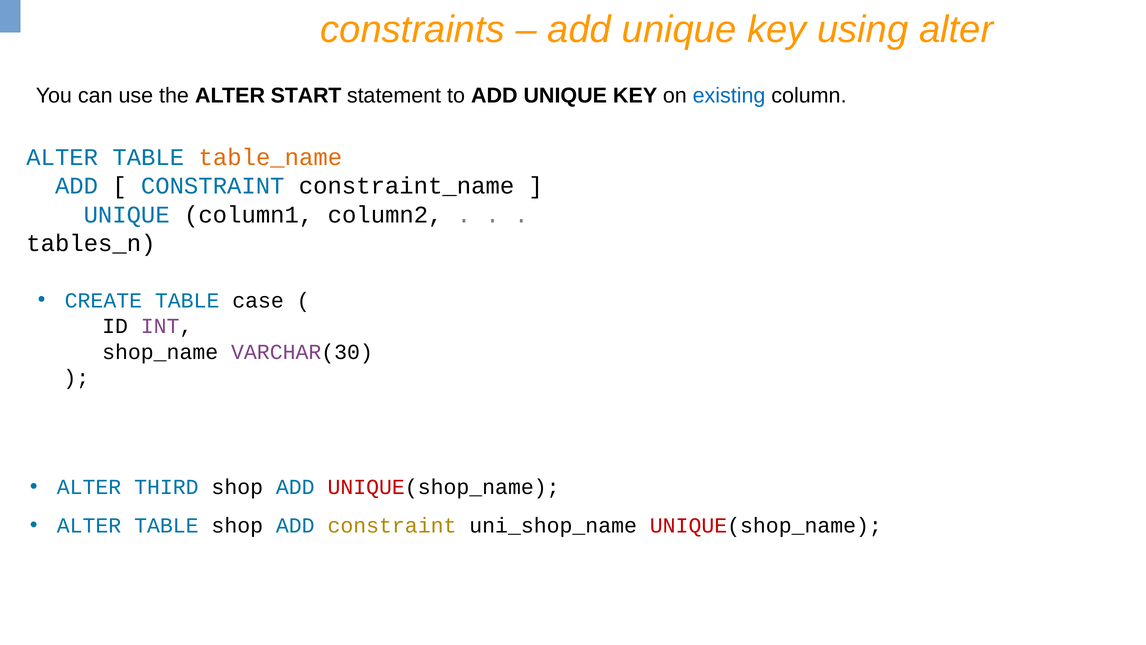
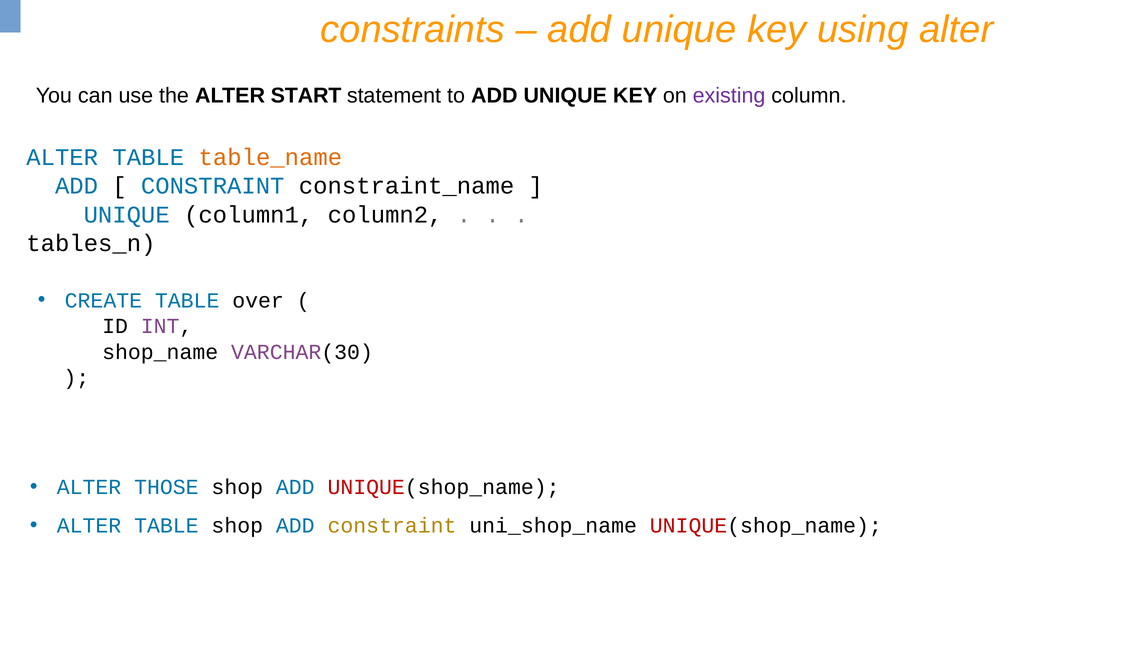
existing colour: blue -> purple (729, 95)
case: case -> over (258, 300)
THIRD: THIRD -> THOSE (166, 487)
